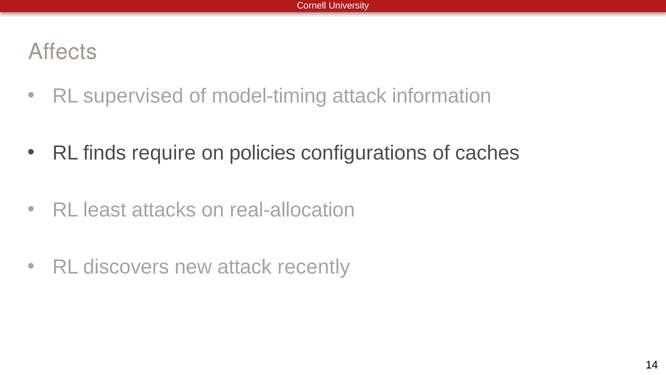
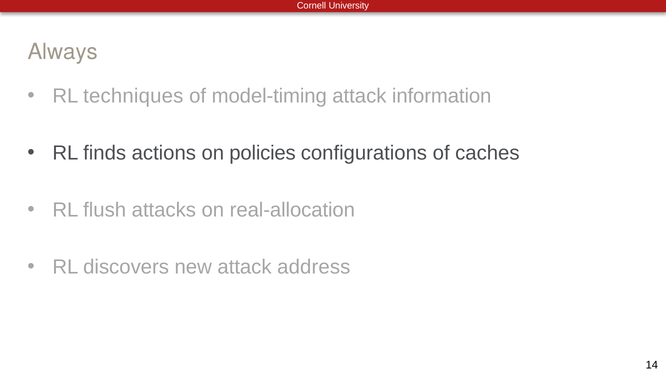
Affects: Affects -> Always (63, 52)
supervised: supervised -> techniques (133, 96)
require: require -> actions (164, 153)
least: least -> flush (105, 210)
recently: recently -> address (314, 267)
